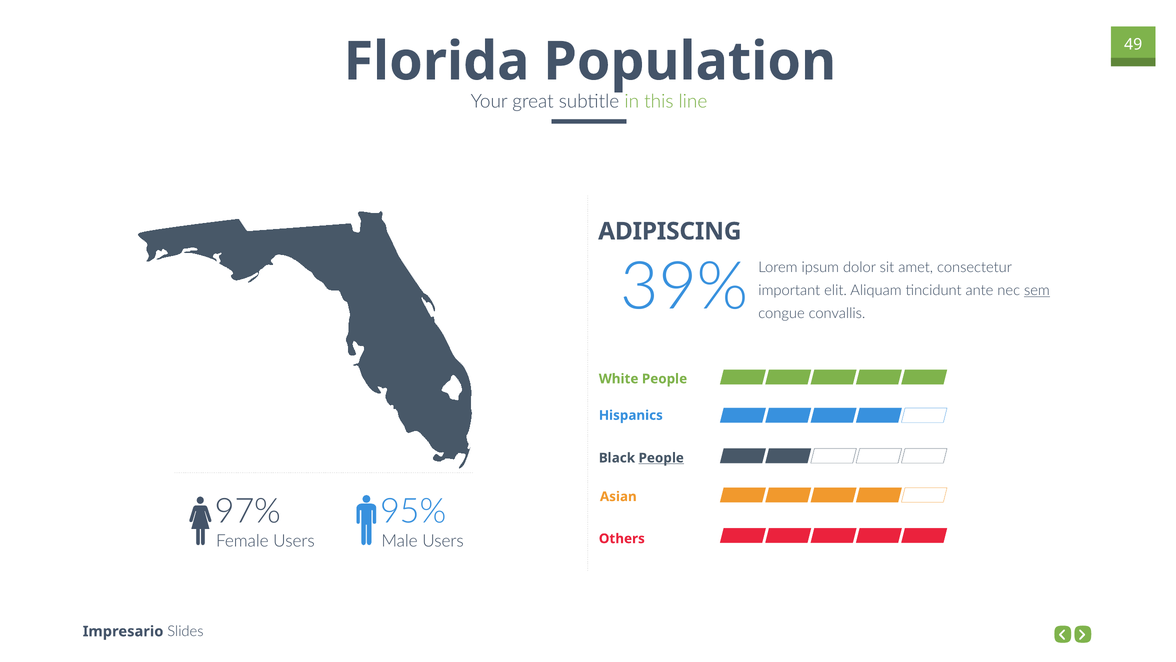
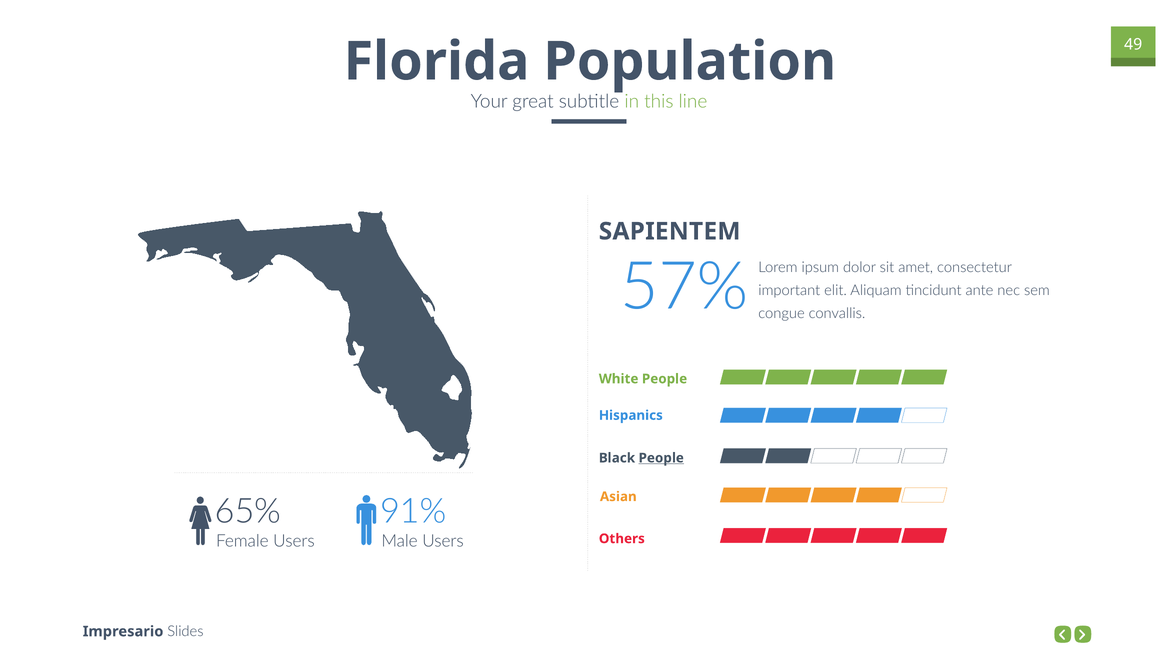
ADIPISCING: ADIPISCING -> SAPIENTEM (670, 231)
39%: 39% -> 57% (684, 287)
sem underline: present -> none (1037, 290)
97%: 97% -> 65% (248, 511)
95%: 95% -> 91% (413, 511)
